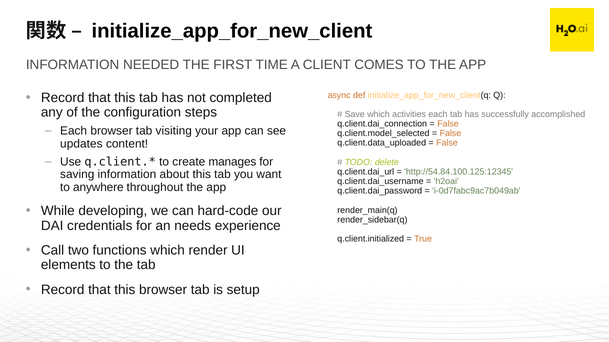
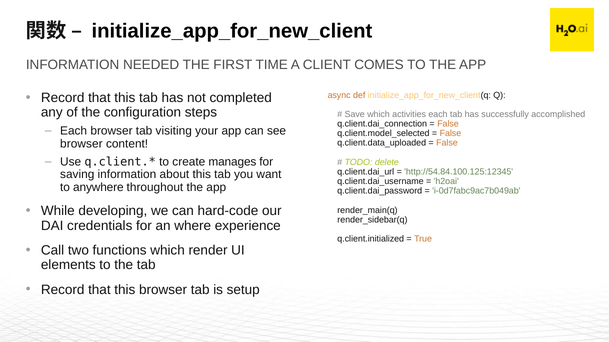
updates: updates -> browser (81, 144)
needs: needs -> where (193, 226)
